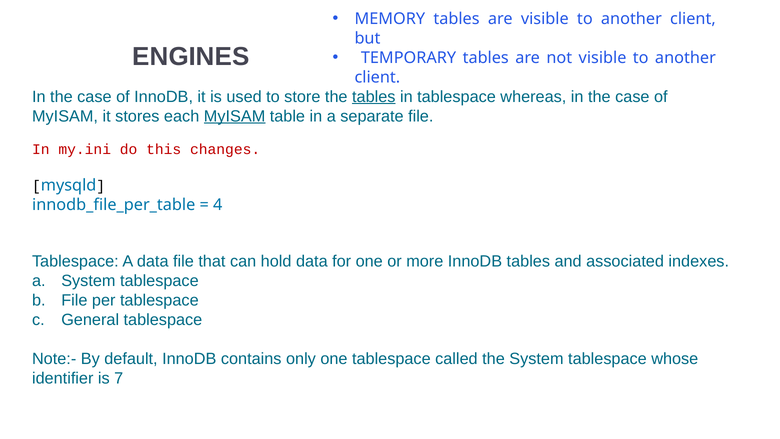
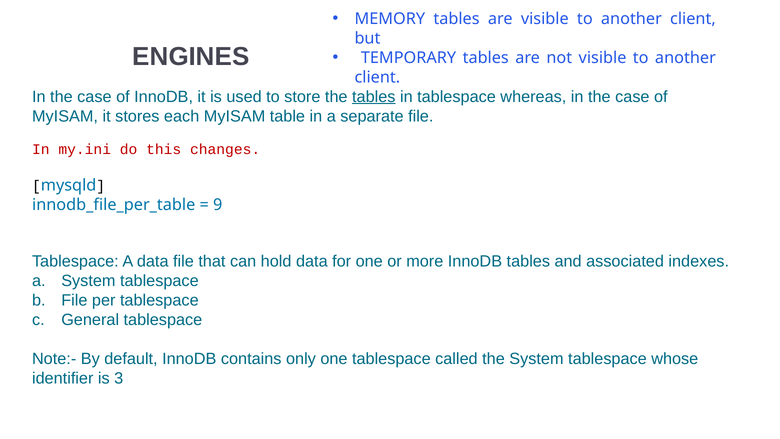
MyISAM underline: present -> none (235, 116)
4: 4 -> 9 (218, 205)
7: 7 -> 3 (119, 378)
